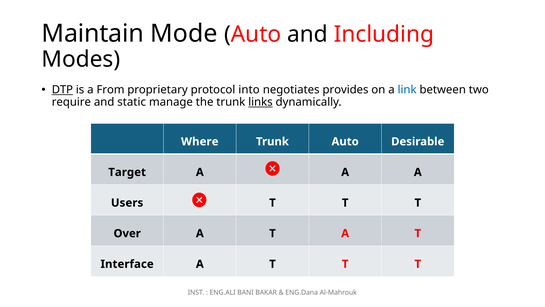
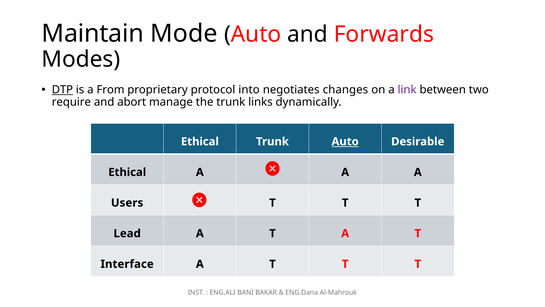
Including: Including -> Forwards (384, 34)
provides: provides -> changes (345, 90)
link colour: blue -> purple (407, 90)
static: static -> abort (132, 102)
links underline: present -> none (260, 102)
Where: Where -> Ethical (200, 141)
Auto underline: none -> present (345, 141)
Target: Target -> Ethical (127, 172)
Over: Over -> Lead (127, 233)
